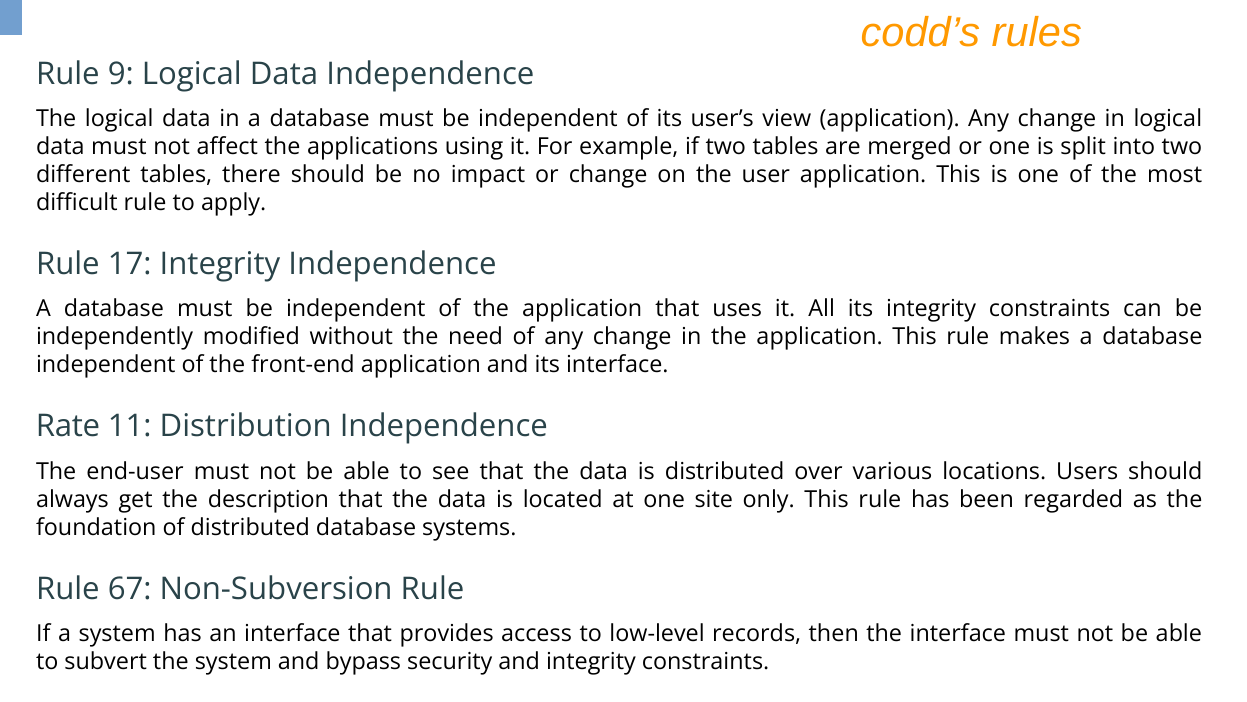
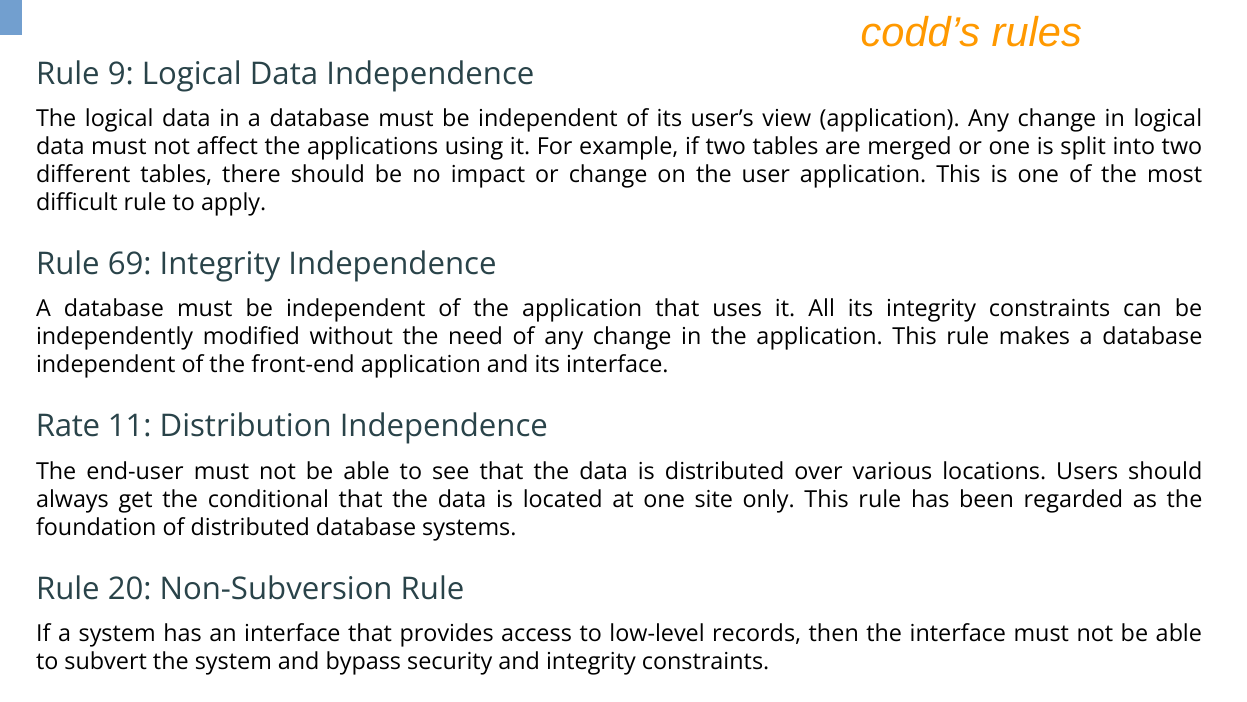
17: 17 -> 69 (130, 264)
description: description -> conditional (268, 499)
67: 67 -> 20 (130, 588)
